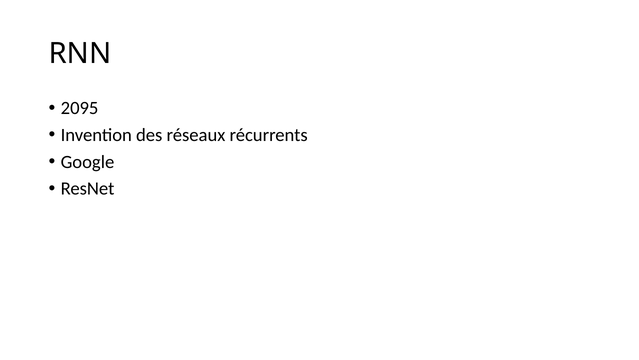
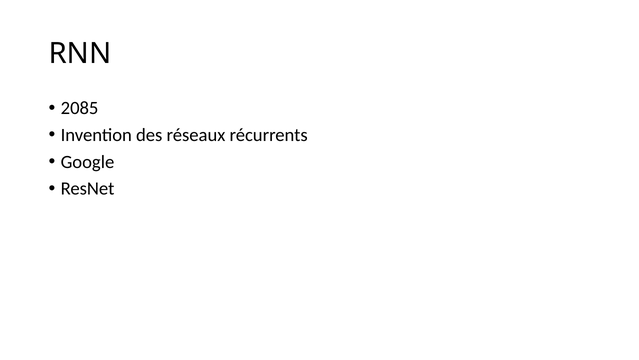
2095: 2095 -> 2085 (80, 108)
